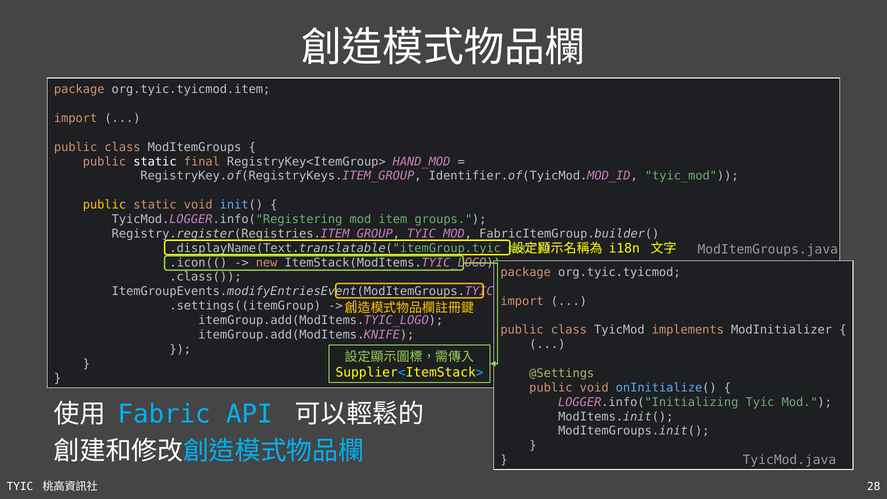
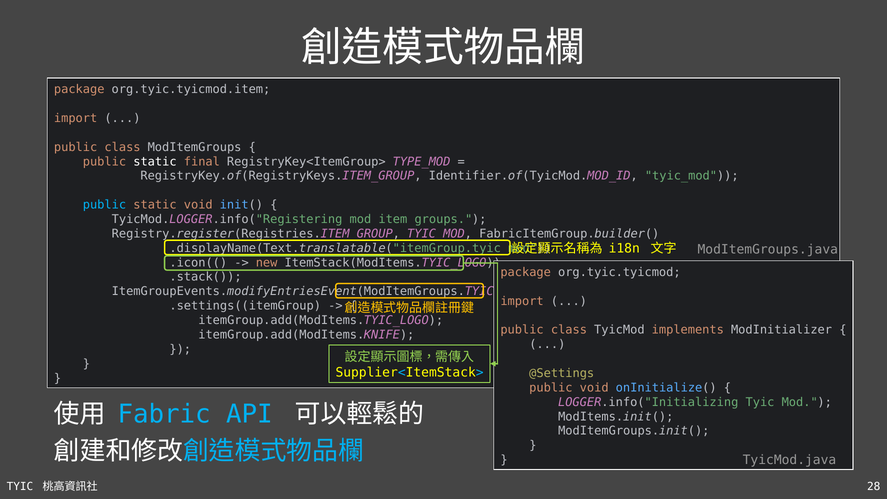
HAND_MOD: HAND_MOD -> TYPE_MOD (422, 162)
public colour: yellow -> light blue (104, 205)
.class(: .class( -> .stack( (206, 277)
